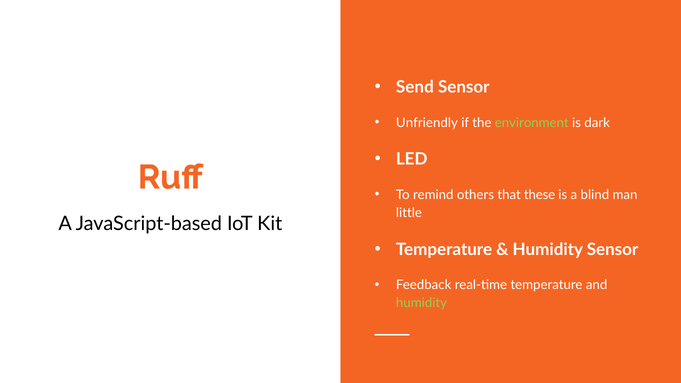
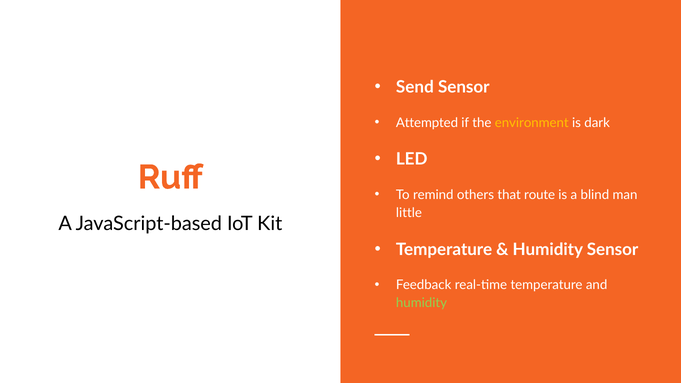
Unfriendly: Unfriendly -> Attempted (427, 123)
environment colour: light green -> yellow (532, 123)
these: these -> route (540, 195)
